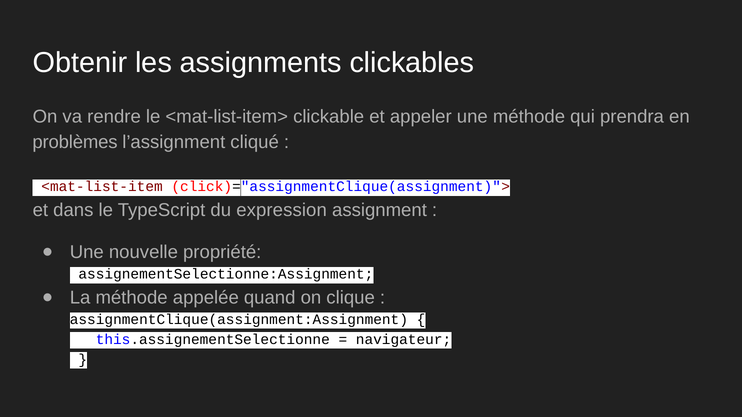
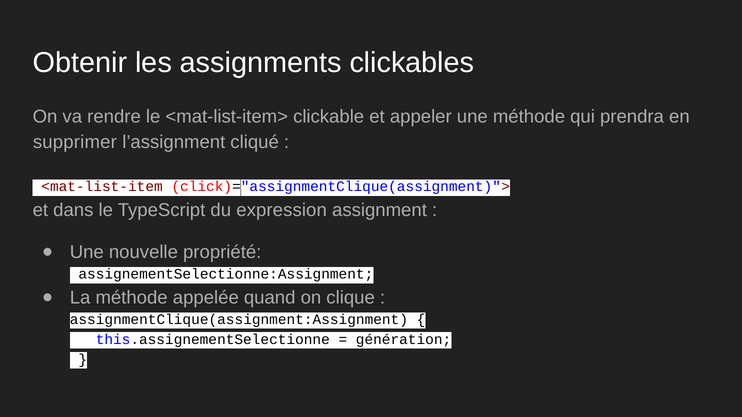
problèmes: problèmes -> supprimer (75, 142)
navigateur: navigateur -> génération (404, 340)
